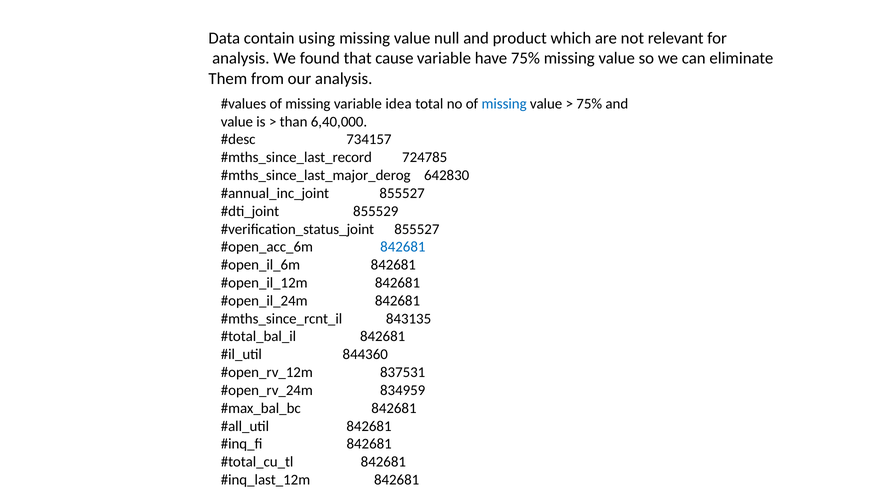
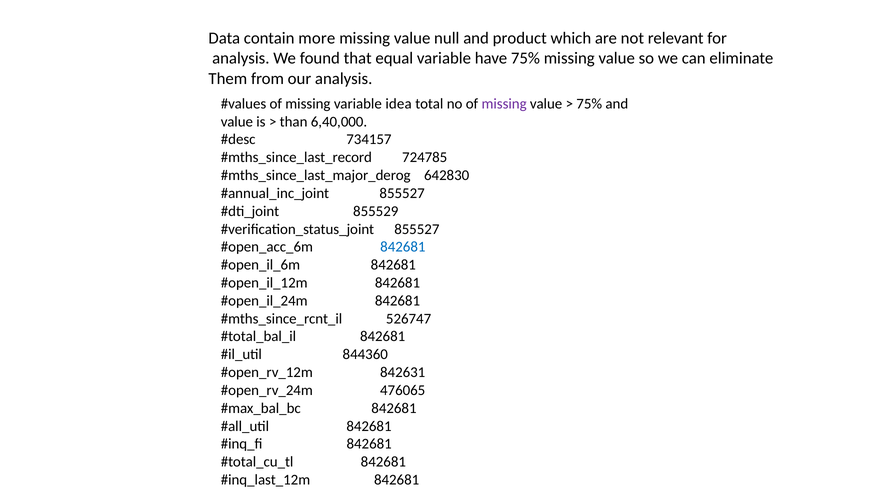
using: using -> more (317, 38)
cause: cause -> equal (394, 58)
missing colour: blue -> purple (504, 104)
843135: 843135 -> 526747 (409, 319)
837531: 837531 -> 842631 (403, 372)
834959: 834959 -> 476065 (403, 390)
